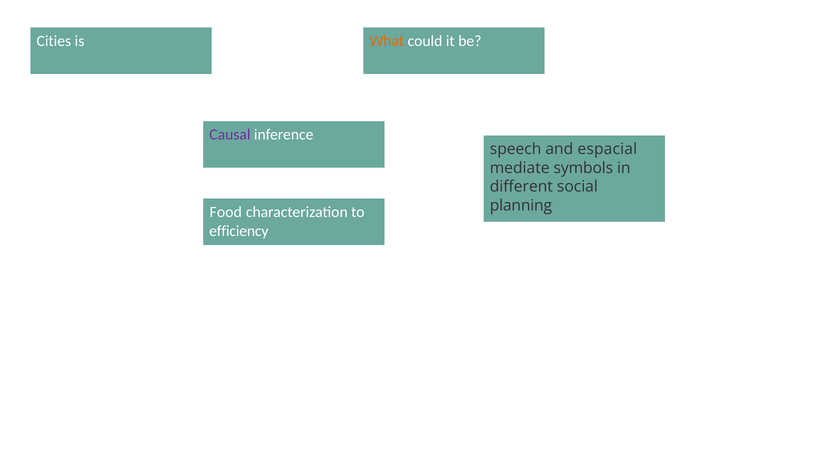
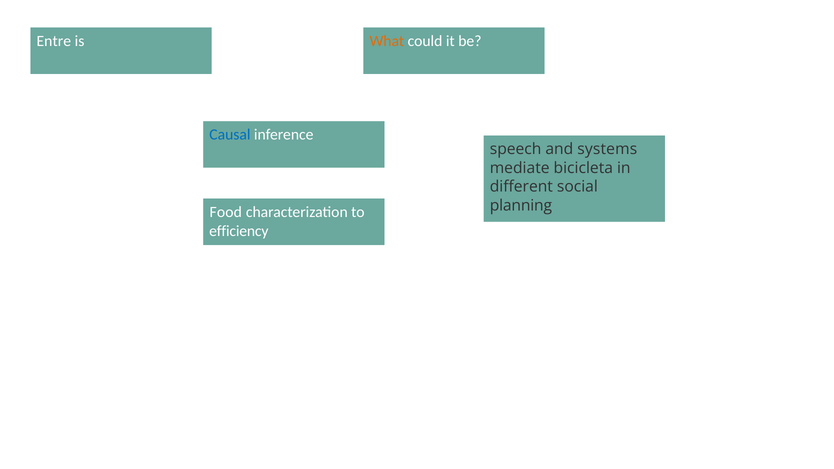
Cities: Cities -> Entre (54, 41)
Causal colour: purple -> blue (230, 135)
espacial: espacial -> systems (607, 149)
symbols: symbols -> bicicleta (583, 168)
